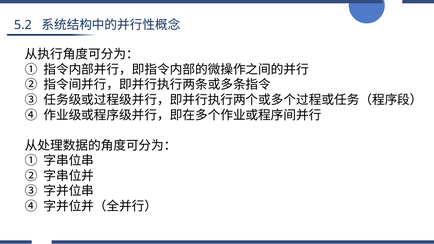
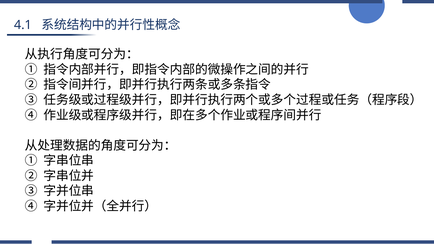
5.2: 5.2 -> 4.1 (23, 25)
